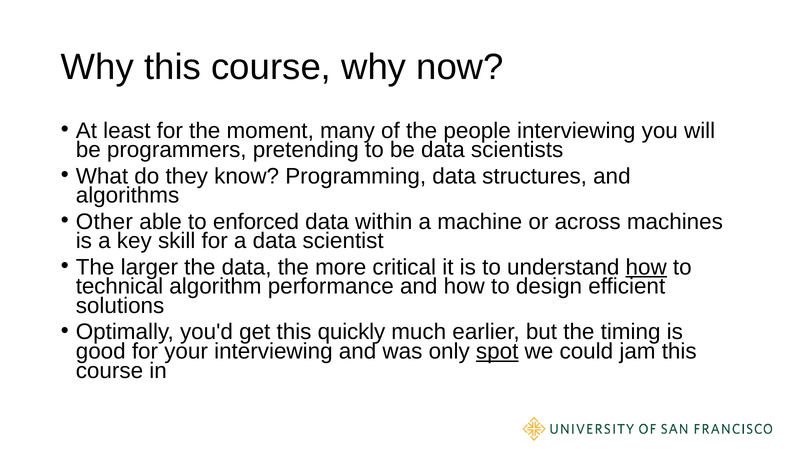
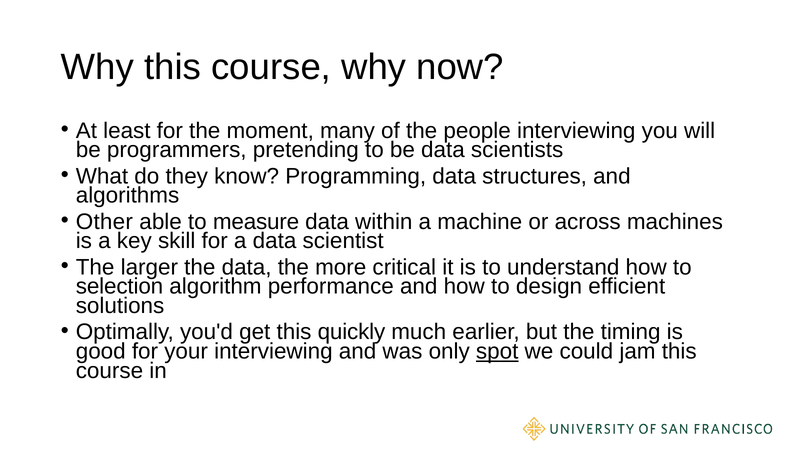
enforced: enforced -> measure (256, 222)
how underline: present -> none (646, 267)
technical: technical -> selection (120, 286)
